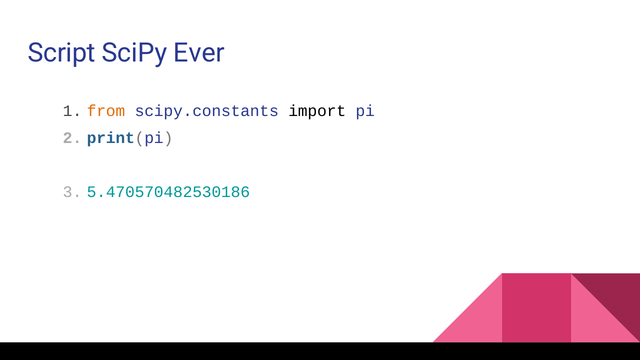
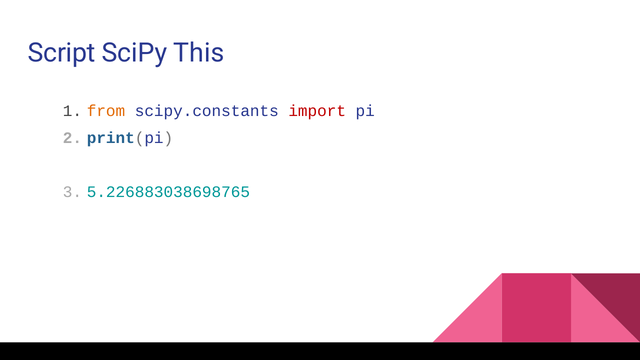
Ever: Ever -> This (199, 53)
import colour: black -> red (317, 111)
5.470570482530186: 5.470570482530186 -> 5.226883038698765 (168, 192)
